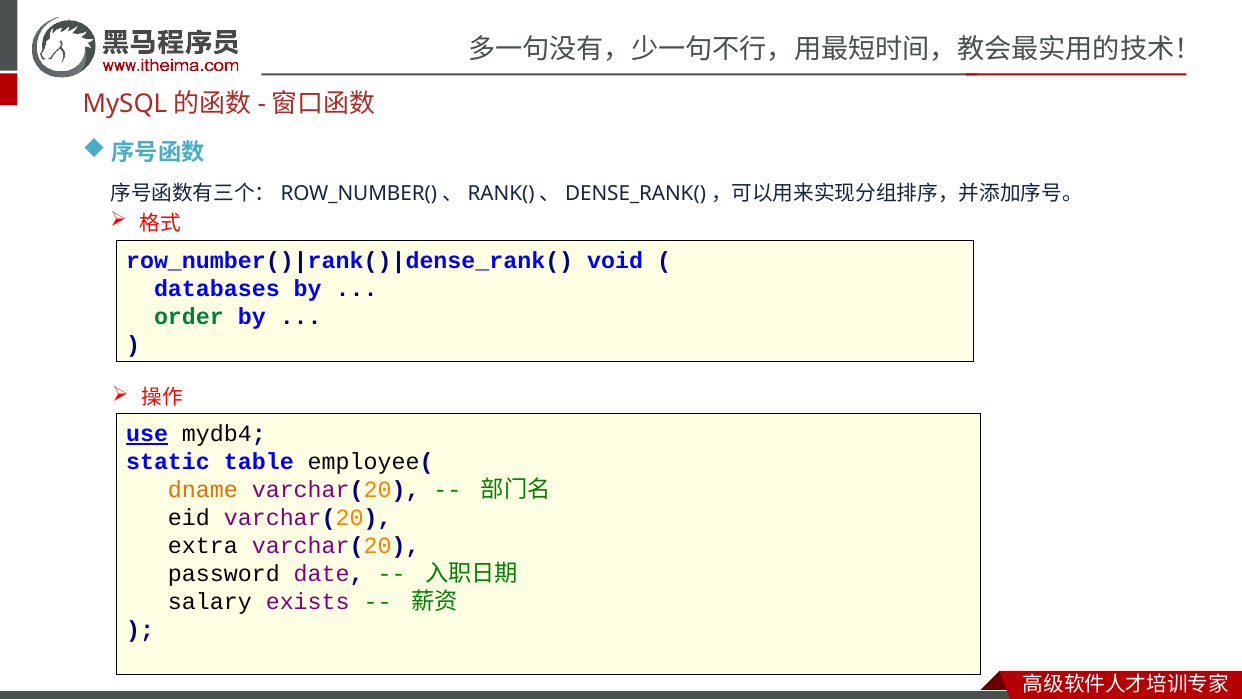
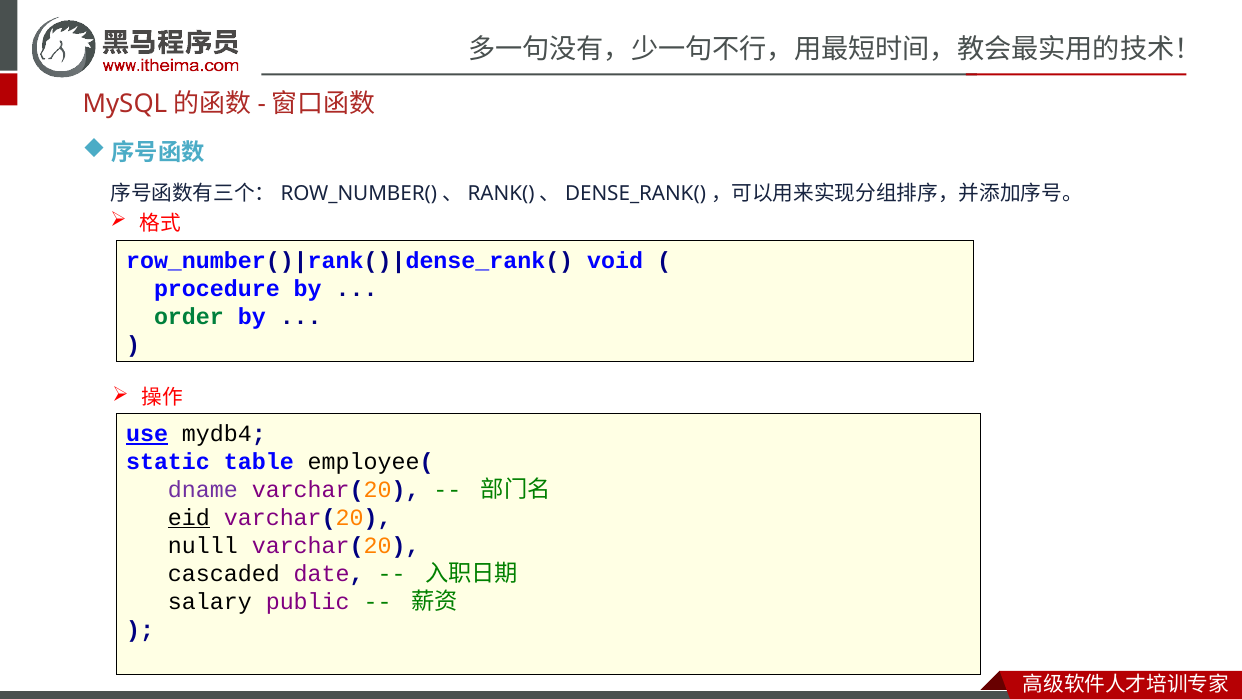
databases: databases -> procedure (217, 289)
dname colour: orange -> purple (203, 489)
eid underline: none -> present (189, 517)
extra: extra -> nulll (203, 545)
password: password -> cascaded (224, 573)
exists: exists -> public (308, 601)
